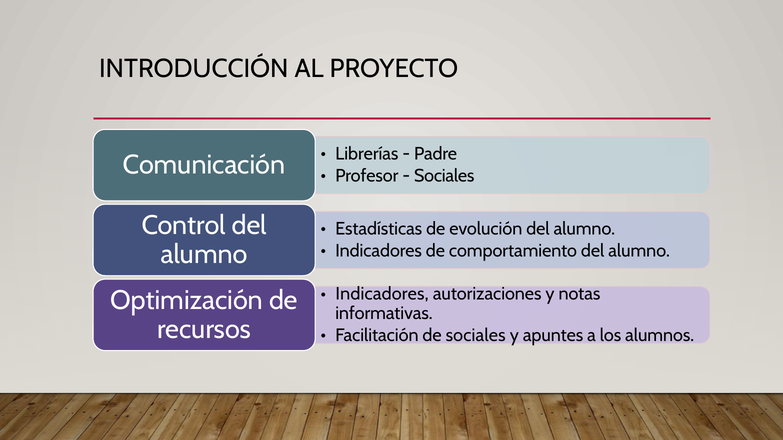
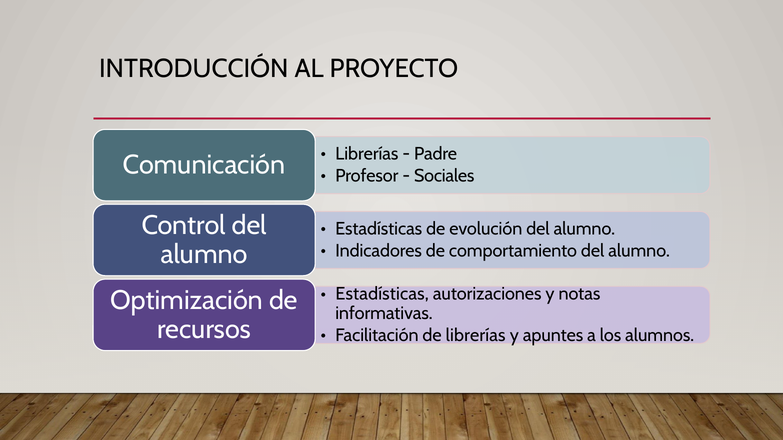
Indicadores: Indicadores -> Estadísticas (382, 294)
de sociales: sociales -> librerías (476, 336)
